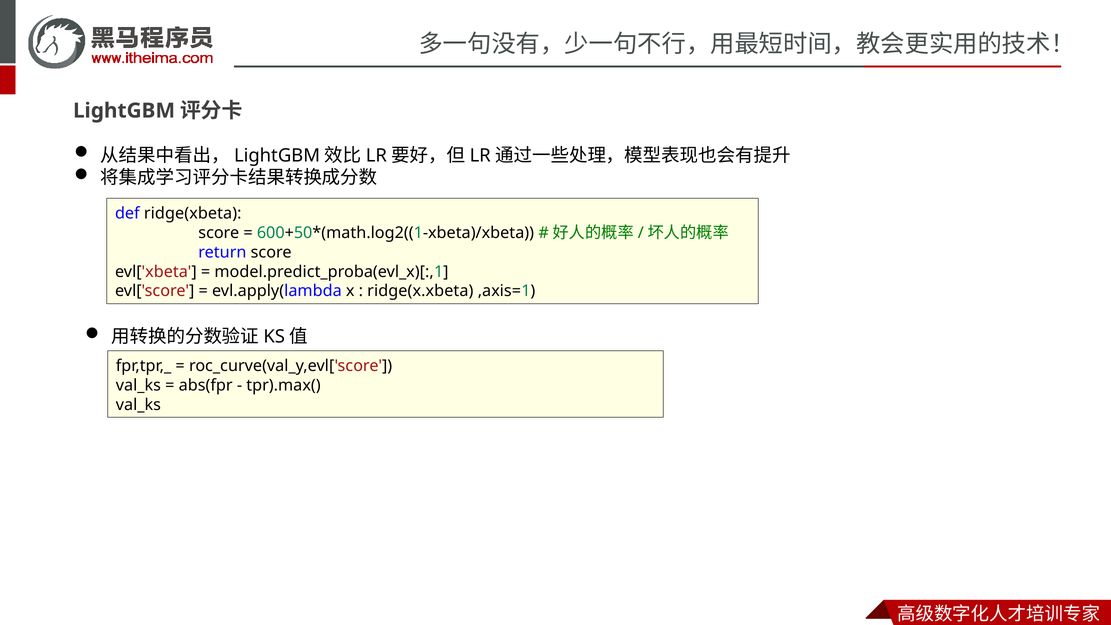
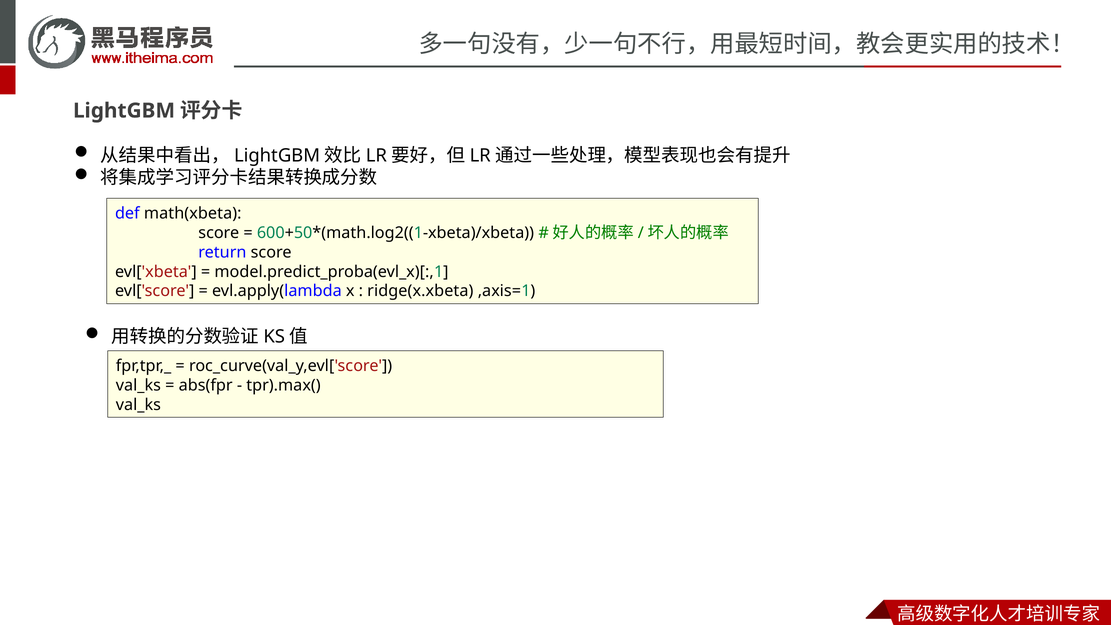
ridge(xbeta: ridge(xbeta -> math(xbeta (193, 213)
